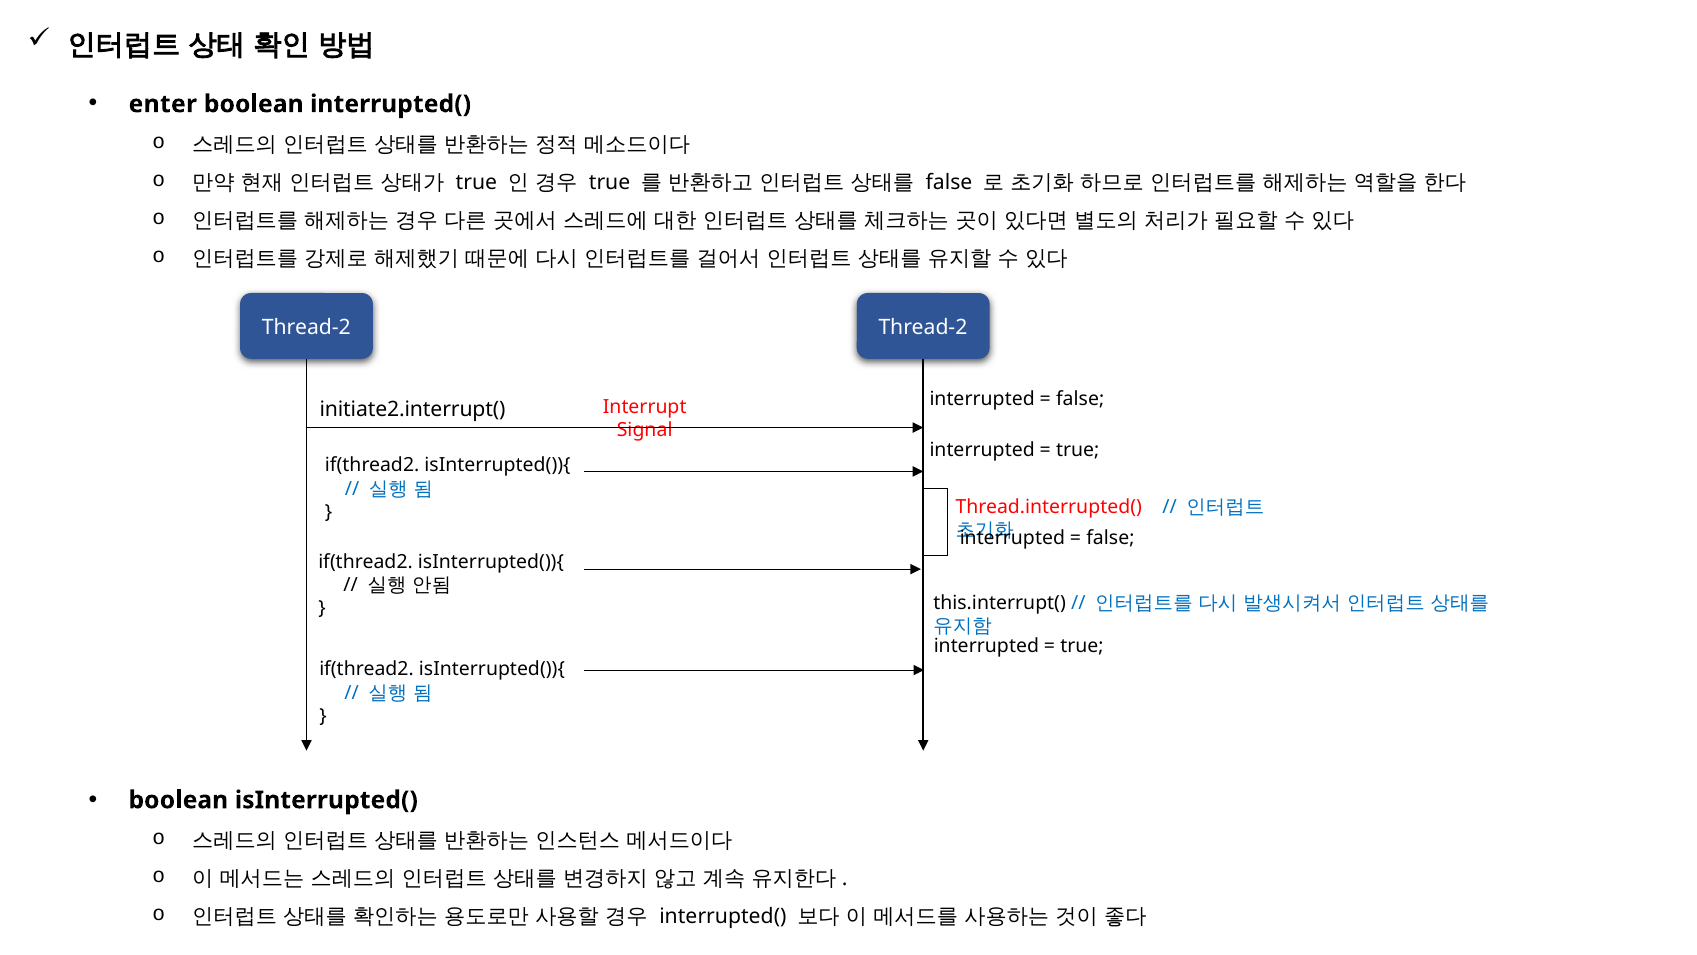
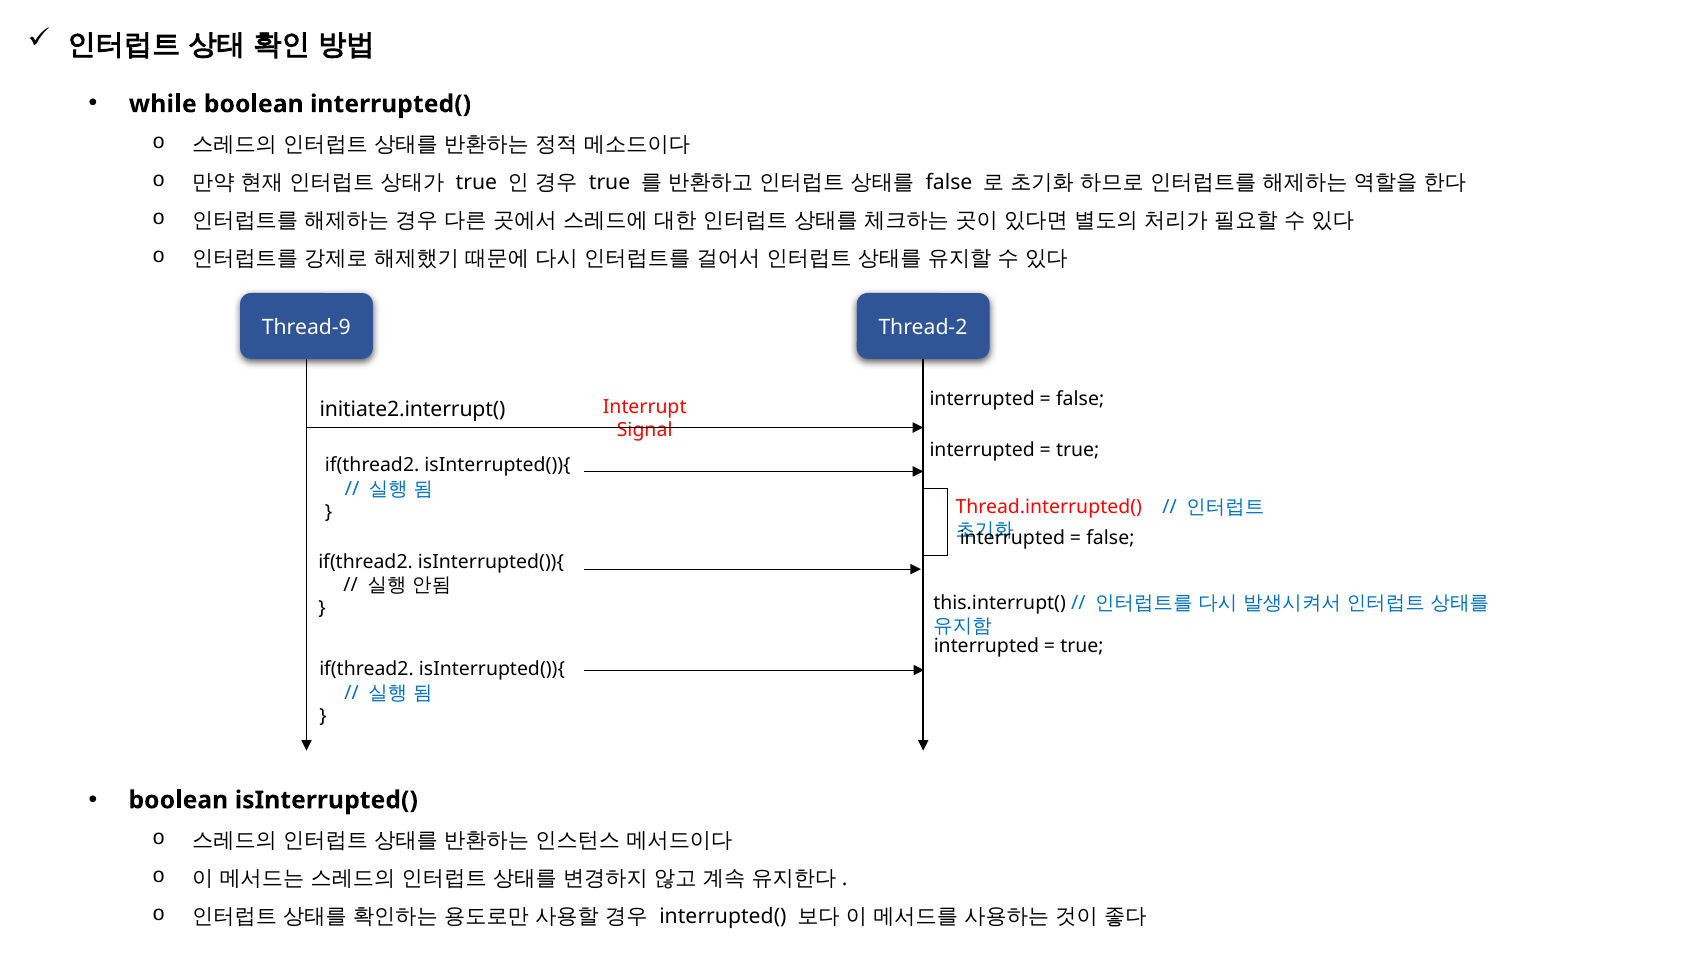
enter: enter -> while (163, 104)
Thread-2: Thread-2 -> Thread-9 (306, 327)
